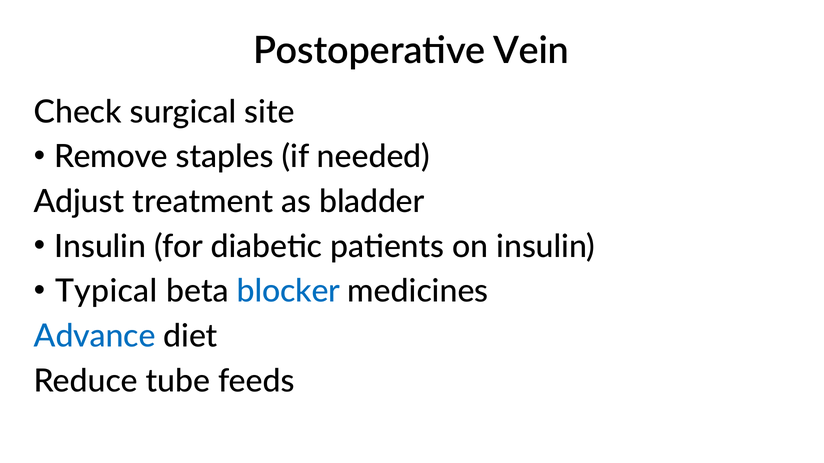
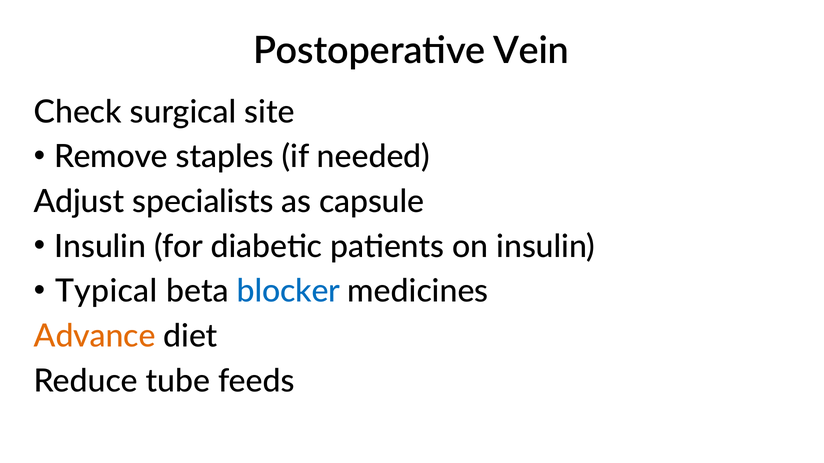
treatment: treatment -> specialists (203, 202)
bladder: bladder -> capsule (372, 202)
Advance colour: blue -> orange (95, 337)
